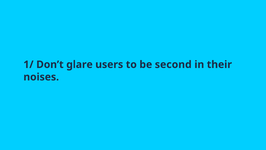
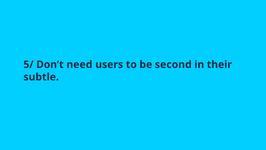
1/: 1/ -> 5/ (28, 64)
glare: glare -> need (79, 64)
noises: noises -> subtle (41, 77)
